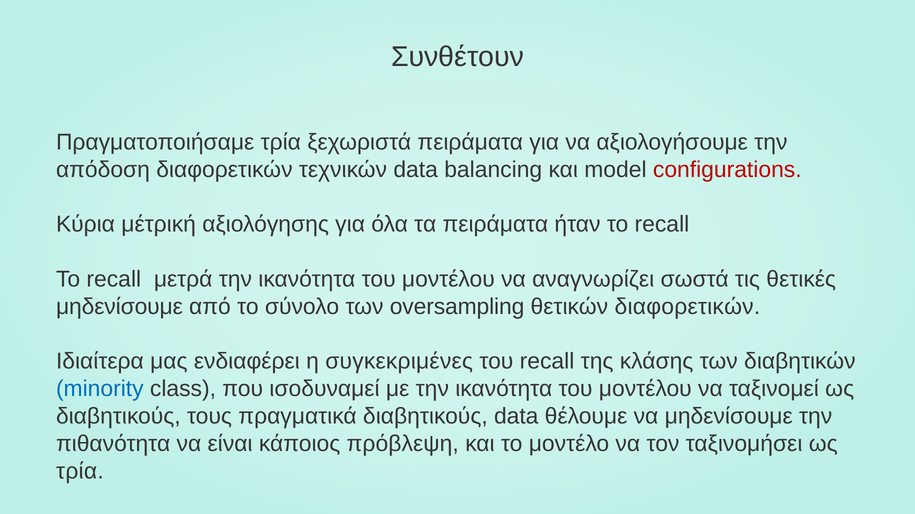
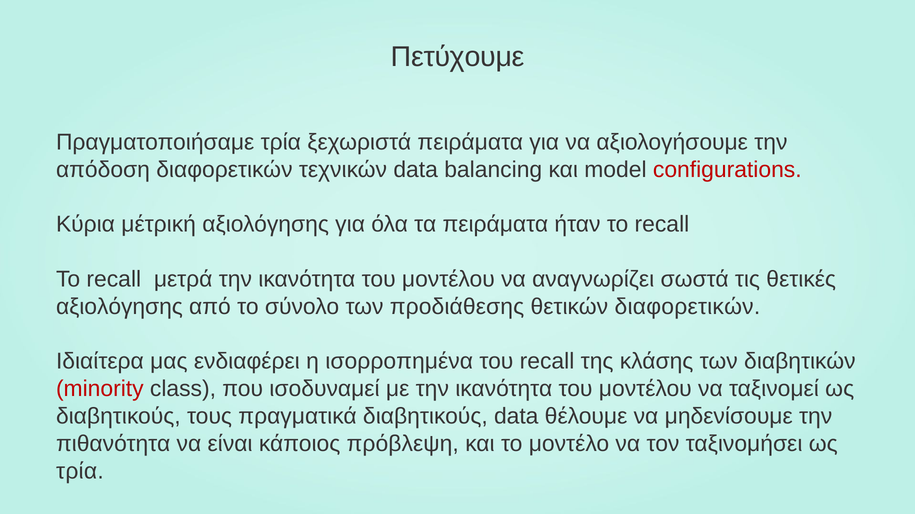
Συνθέτουν: Συνθέτουν -> Πετύχουμε (458, 57)
μηδενίσουμε: μηδενίσουμε -> αξιολόγησης (119, 307)
oversampling: oversampling -> προδιάθεσης (457, 307)
συγκεκριμένες: συγκεκριμένες -> ισορροπημένα (399, 362)
minority colour: blue -> red (100, 389)
